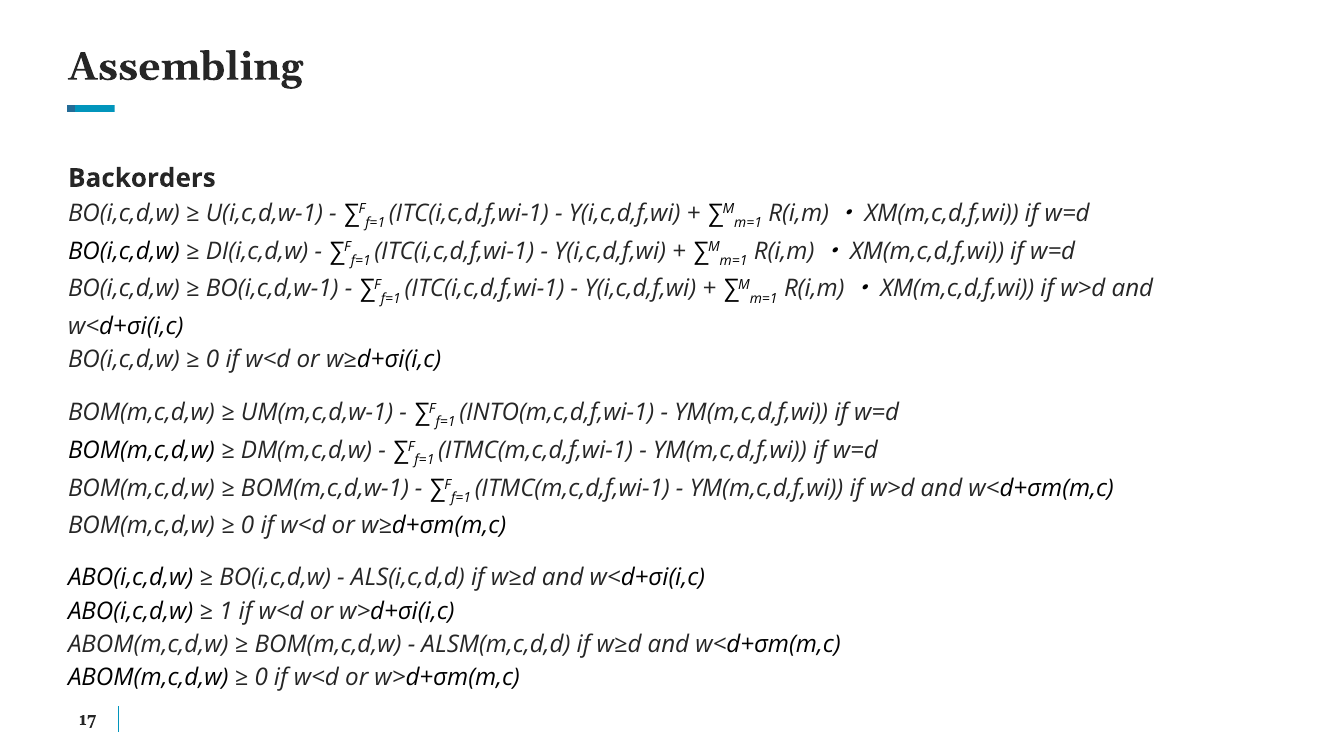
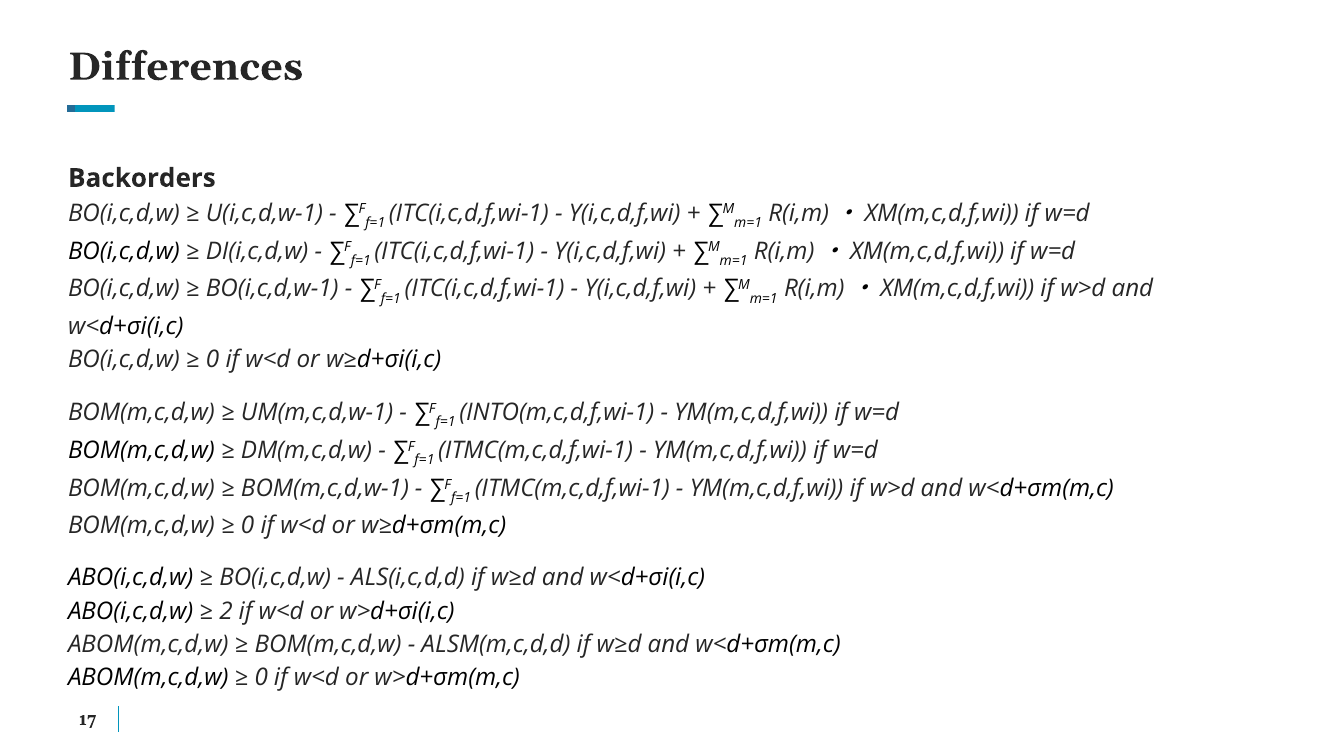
Assembling: Assembling -> Differences (186, 67)
1: 1 -> 2 (226, 611)
